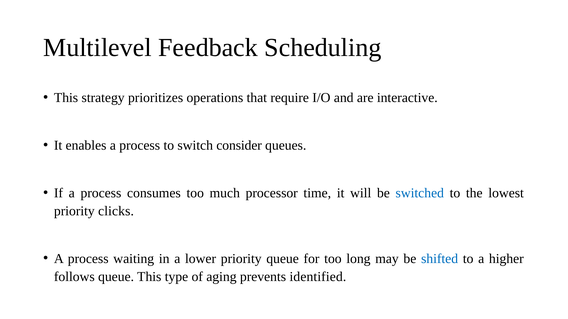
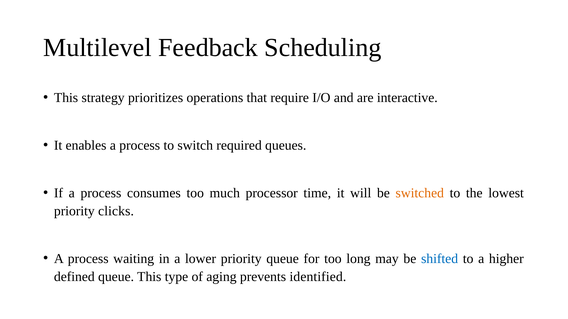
consider: consider -> required (239, 146)
switched colour: blue -> orange (420, 193)
follows: follows -> defined (74, 277)
